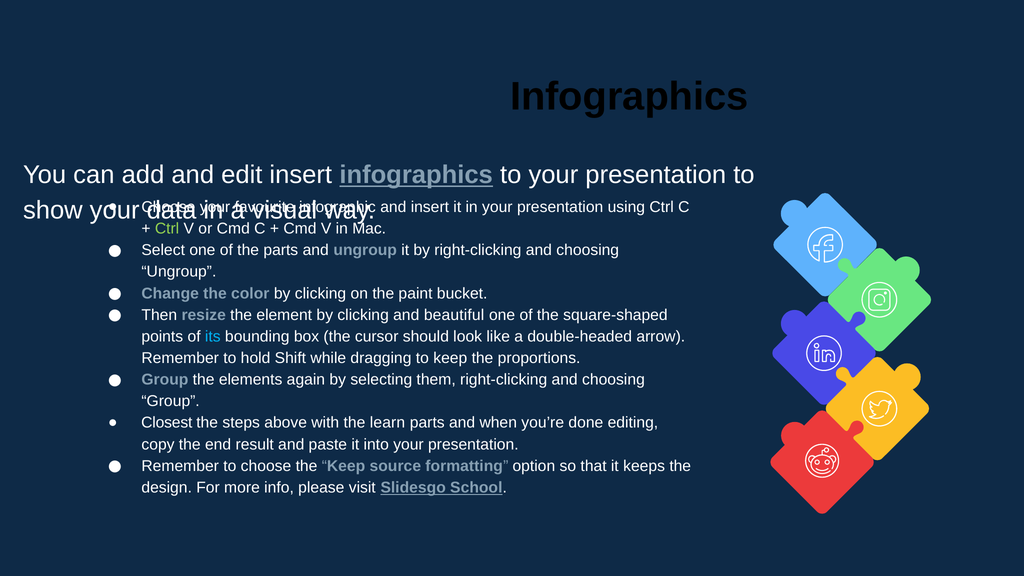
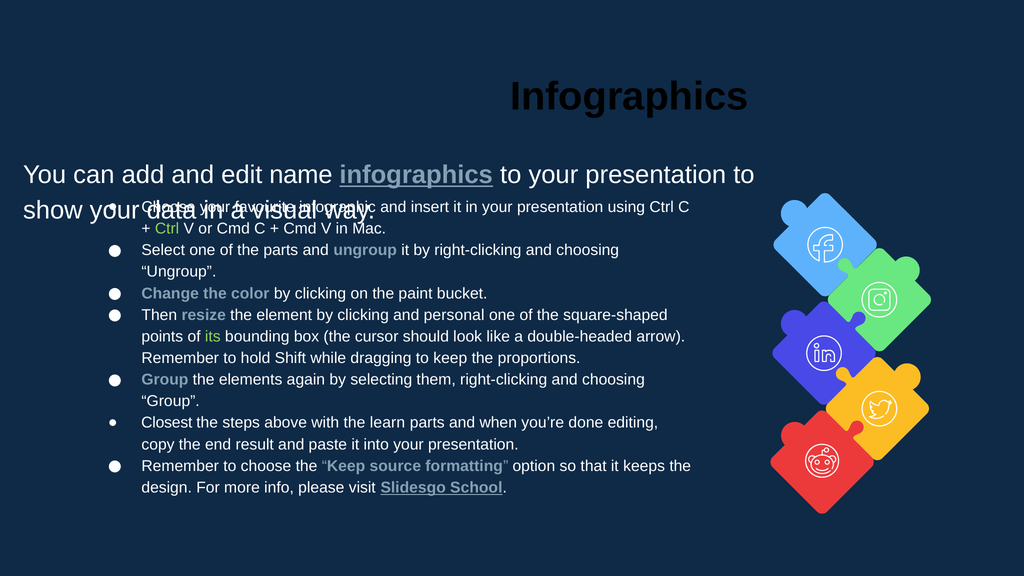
edit insert: insert -> name (301, 175)
beautiful: beautiful -> personal (454, 315)
its colour: light blue -> light green (213, 337)
